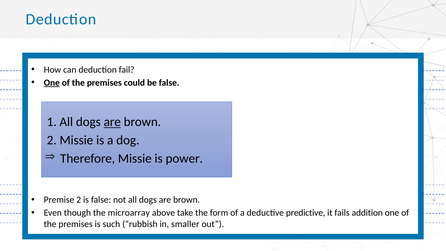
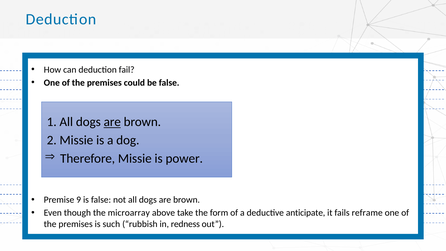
One underline: present -> none (52, 83)
Premise 2: 2 -> 9 (79, 200)
predictive: predictive -> anticipate (306, 213)
addition: addition -> reframe (367, 213)
smaller: smaller -> redness (185, 224)
